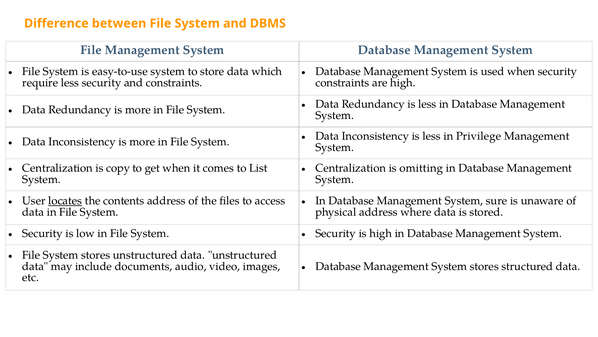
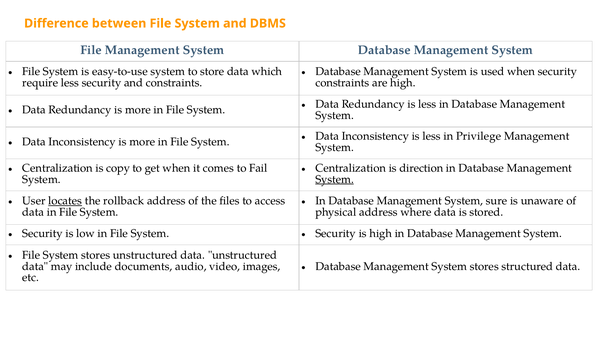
List: List -> Fail (258, 168)
omitting: omitting -> direction (421, 168)
System underline: none -> present (335, 179)
contents: contents -> rollback (124, 200)
